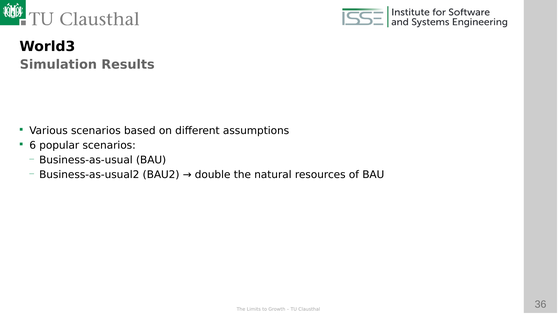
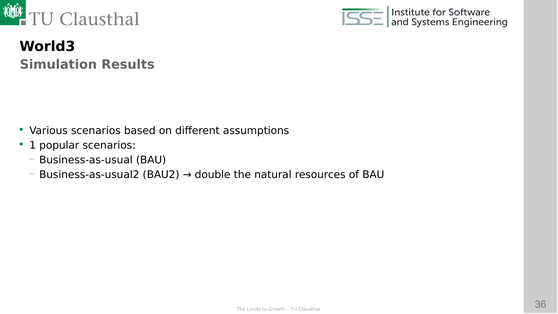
6: 6 -> 1 (33, 145)
